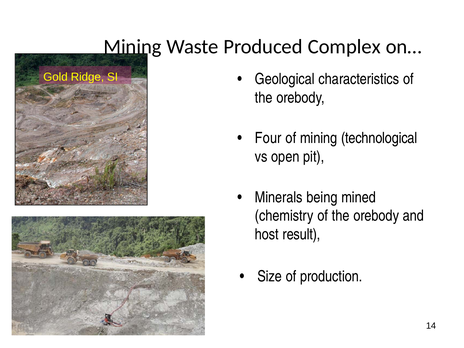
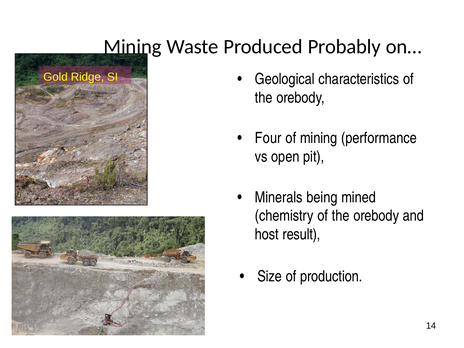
Complex: Complex -> Probably (344, 47)
technological: technological -> performance (379, 138)
